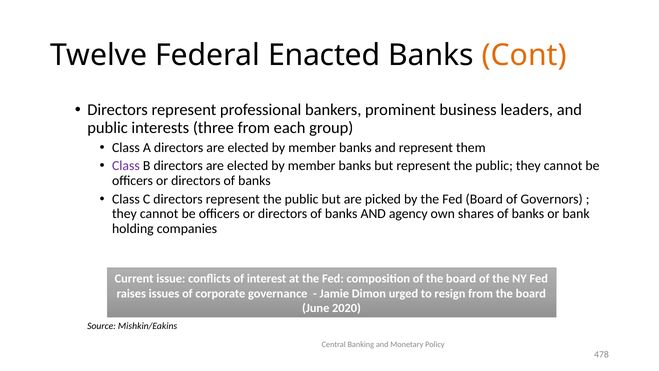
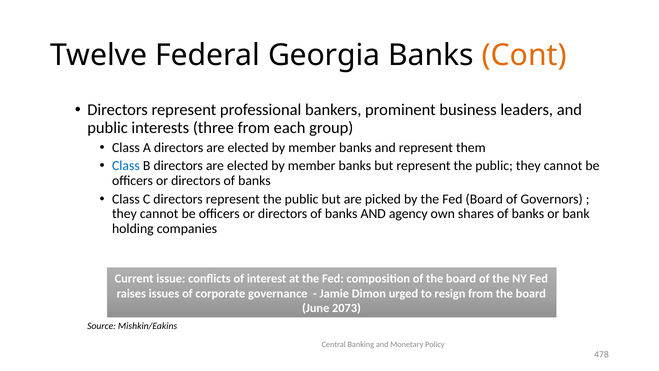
Enacted: Enacted -> Georgia (324, 55)
Class colour: purple -> blue (126, 166)
2020: 2020 -> 2073 (347, 308)
